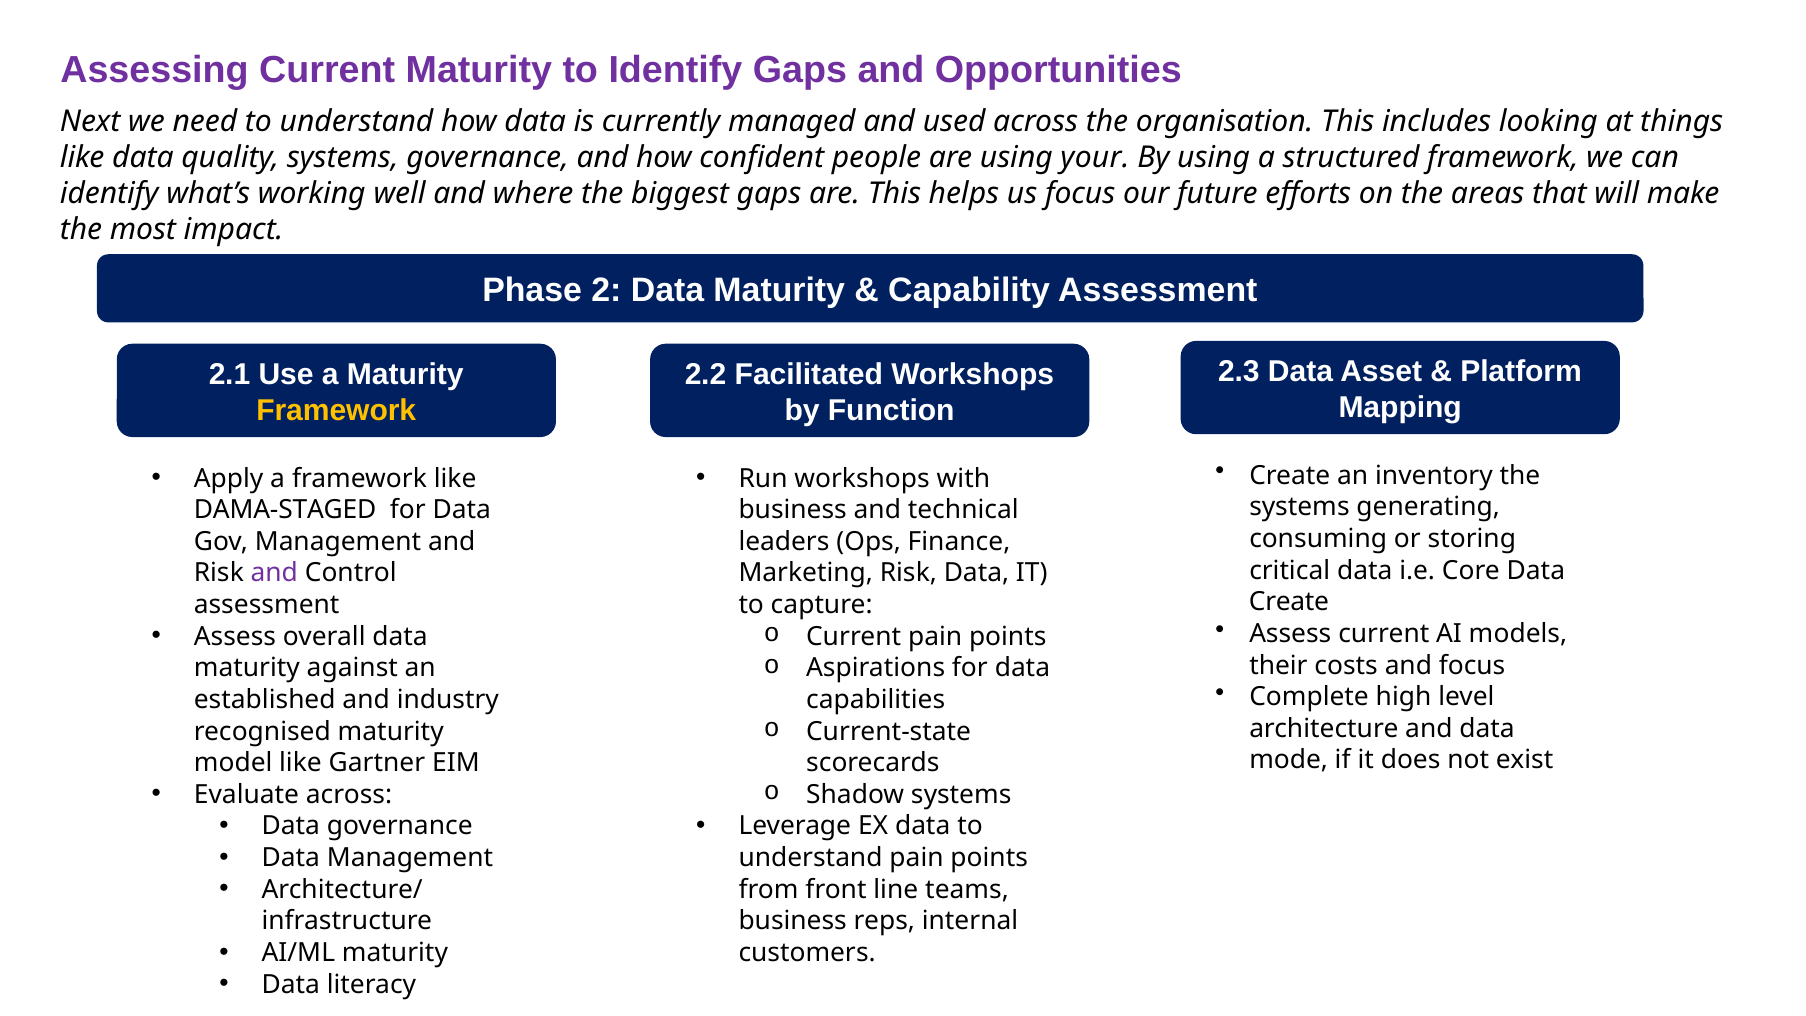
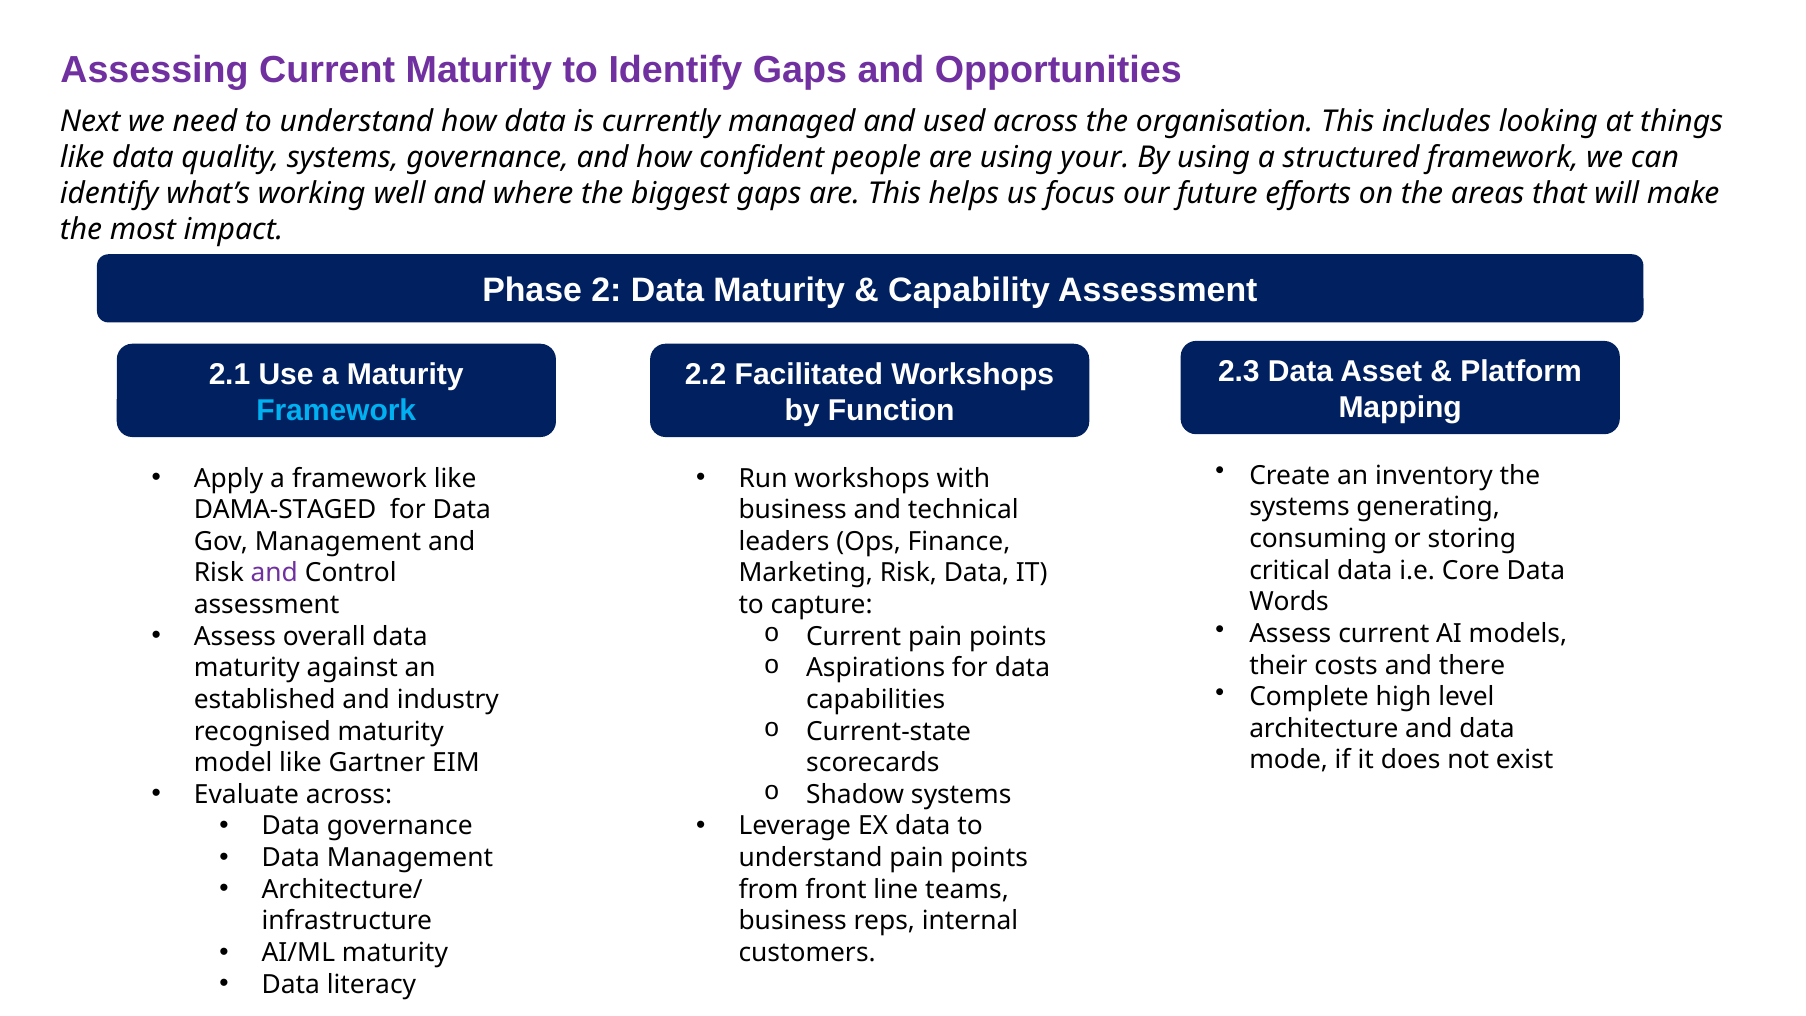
Framework colour: yellow -> light blue (336, 410)
Create: Create -> Words (1289, 602)
and focus: focus -> there (1472, 665)
